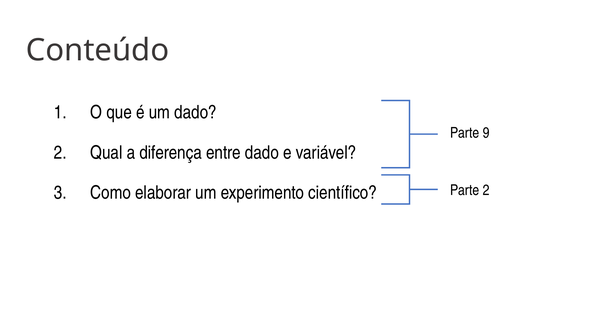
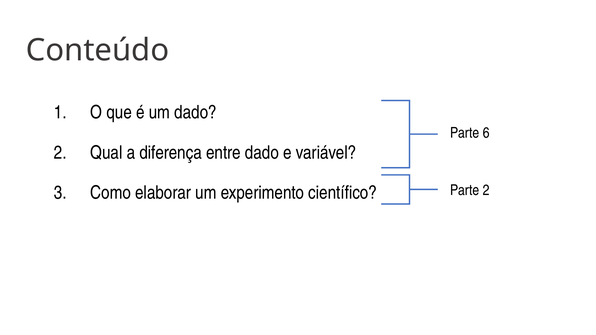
9: 9 -> 6 (486, 133)
